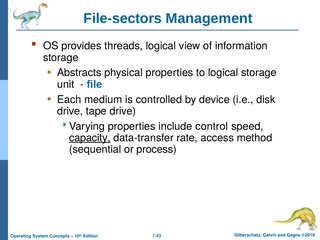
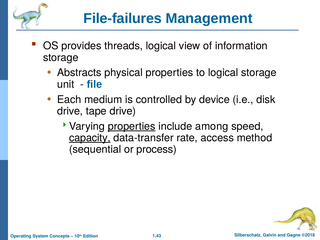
File-sectors: File-sectors -> File-failures (123, 18)
properties underline: none -> present (132, 126)
control: control -> among (212, 126)
